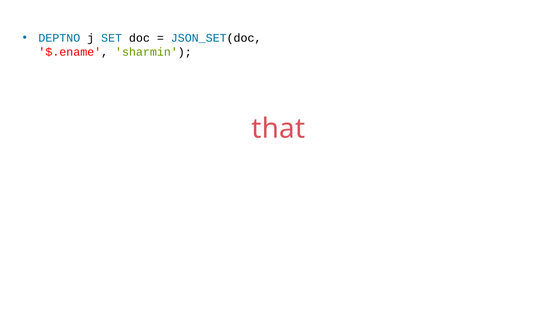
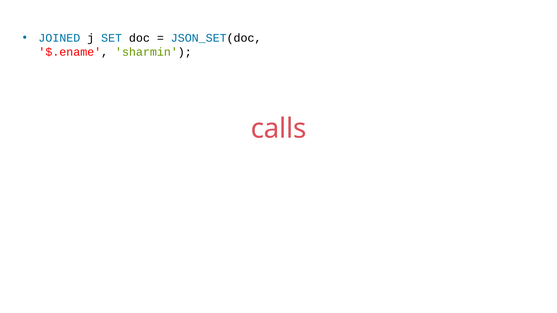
DEPTNO: DEPTNO -> JOINED (59, 38)
that: that -> calls (279, 129)
